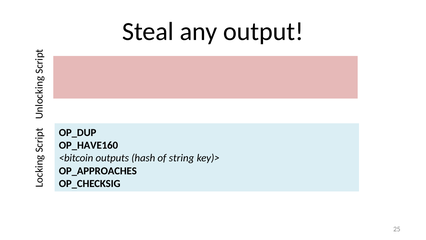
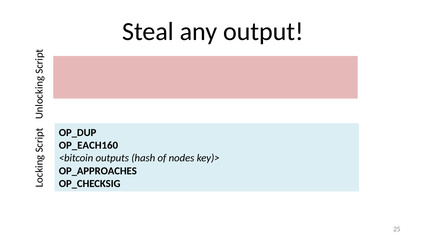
OP_HAVE160: OP_HAVE160 -> OP_EACH160 (88, 145)
string: string -> nodes (182, 158)
